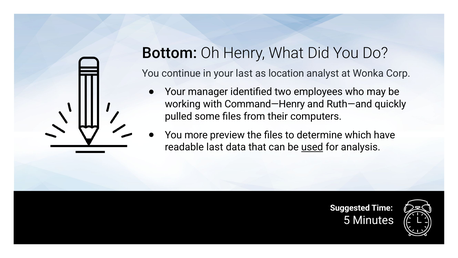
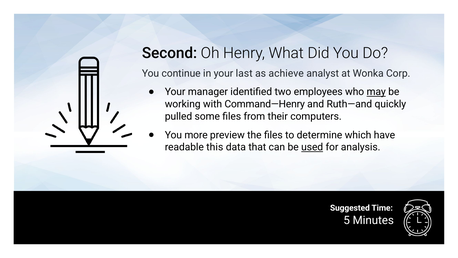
Bottom: Bottom -> Second (170, 53)
location: location -> achieve (286, 73)
may underline: none -> present (376, 92)
readable last: last -> this (215, 147)
